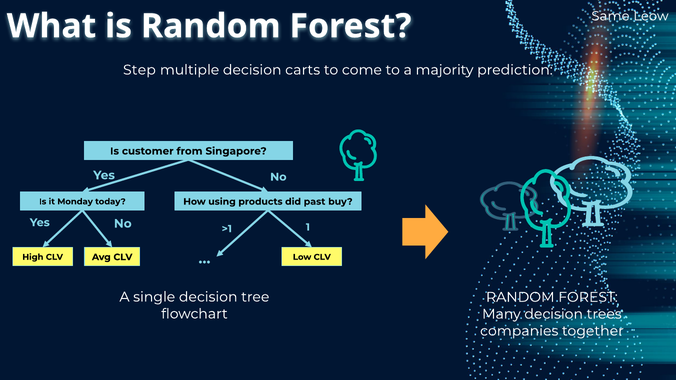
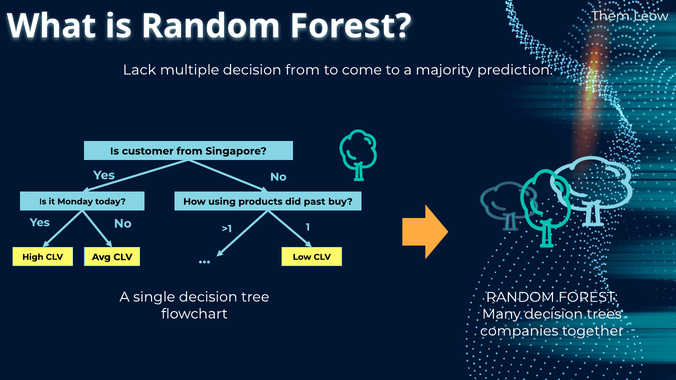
Same: Same -> Them (611, 16)
Step: Step -> Lack (139, 70)
decision carts: carts -> from (303, 70)
